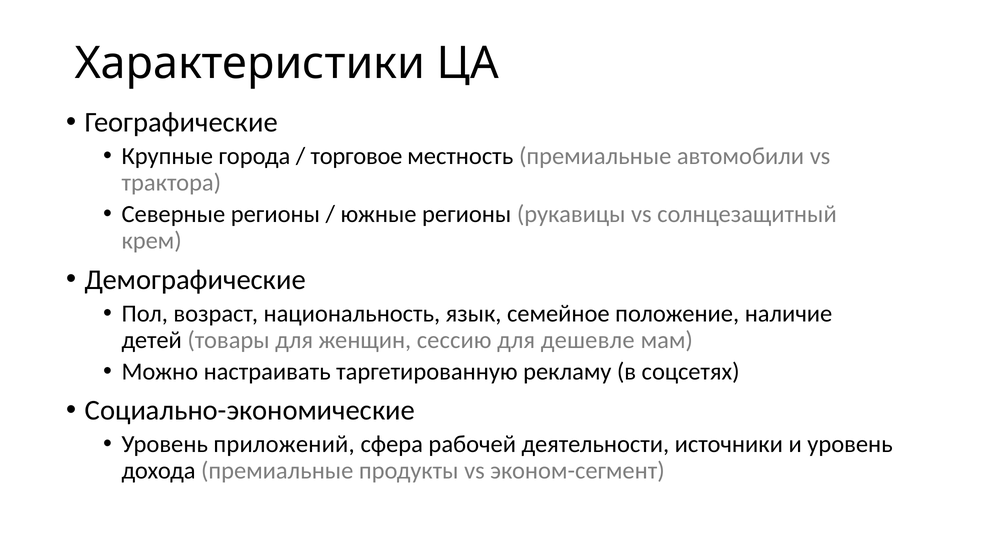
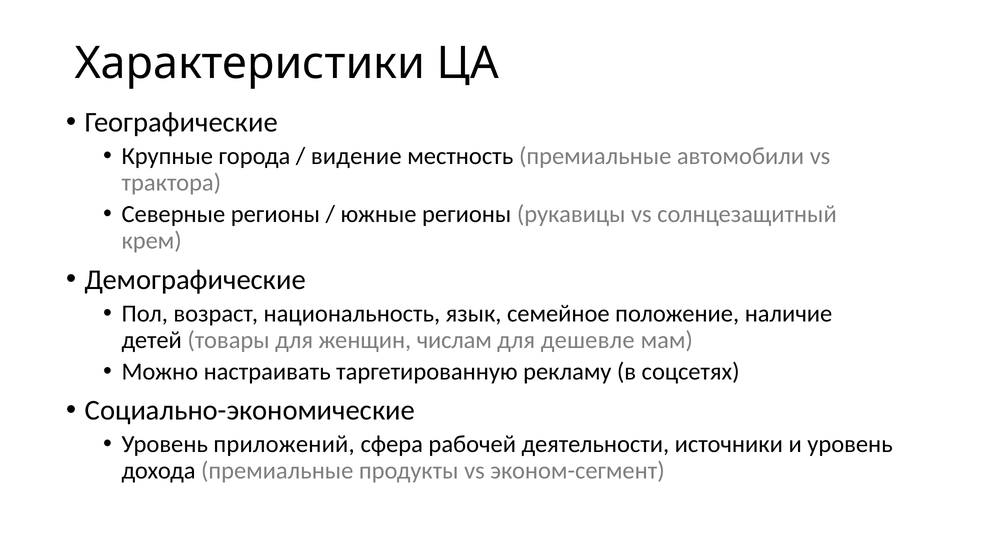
торговое: торговое -> видение (356, 156)
сессию: сессию -> числам (454, 340)
